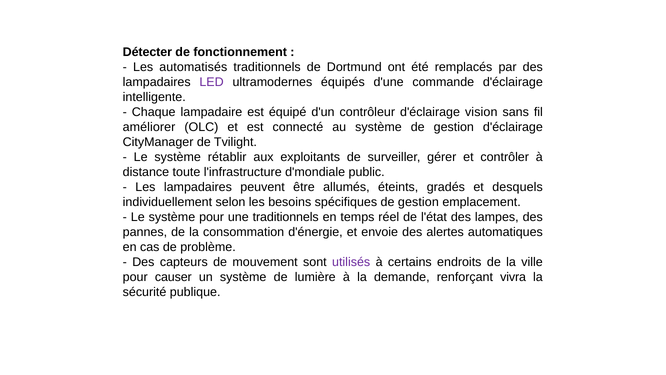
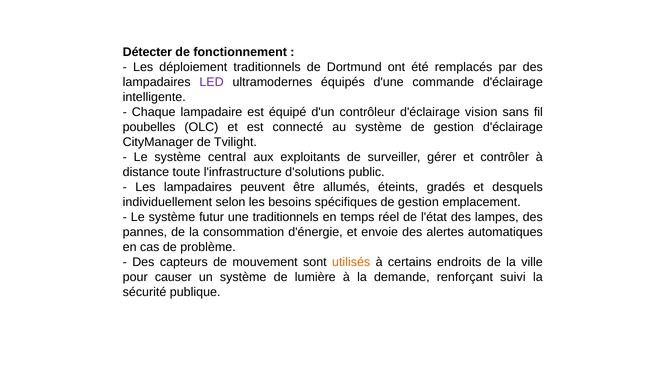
automatisés: automatisés -> déploiement (193, 67)
améliorer: améliorer -> poubelles (149, 127)
rétablir: rétablir -> central (227, 157)
d'mondiale: d'mondiale -> d'solutions (315, 172)
système pour: pour -> futur (212, 217)
utilisés colour: purple -> orange (351, 262)
vivra: vivra -> suivi (513, 277)
